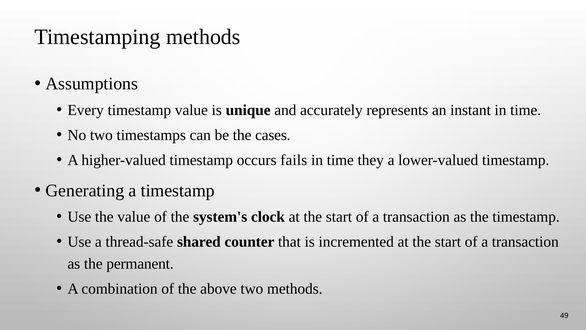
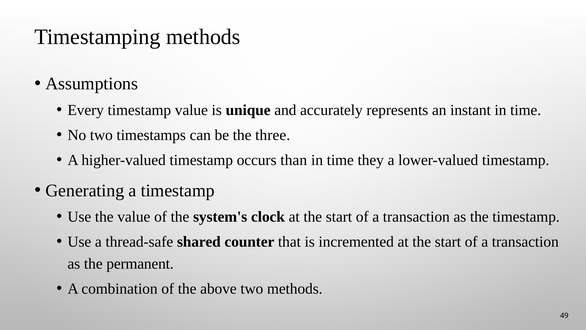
cases: cases -> three (273, 135)
fails: fails -> than (294, 160)
